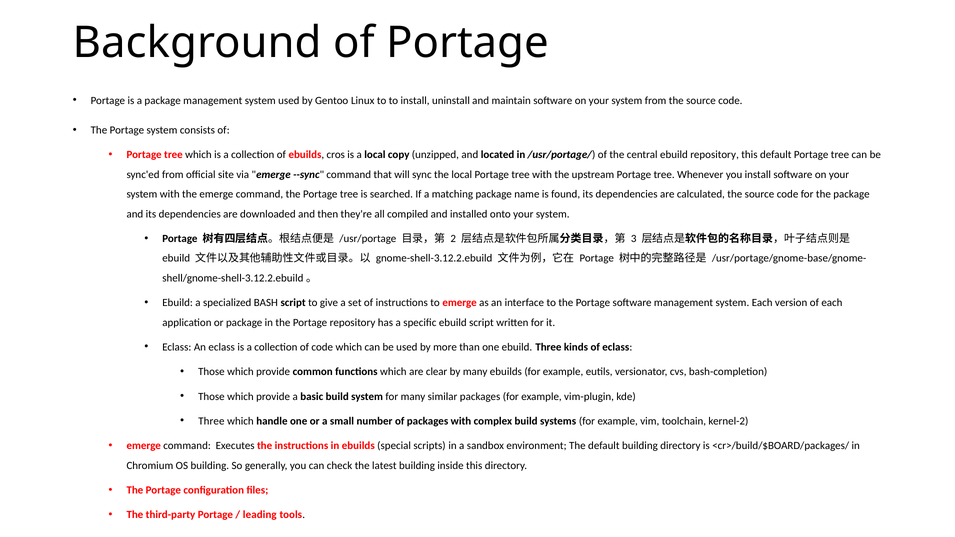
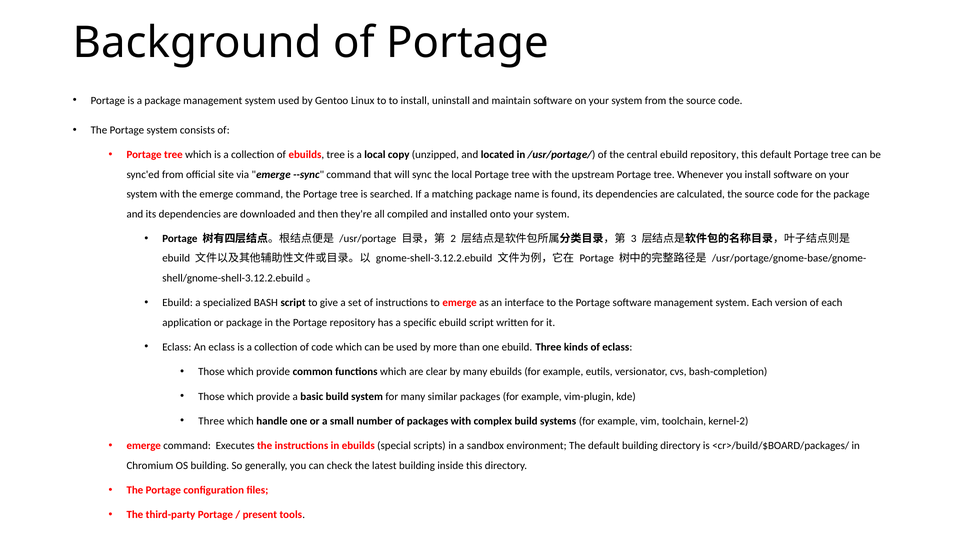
ebuilds cros: cros -> tree (336, 155)
leading: leading -> present (260, 515)
